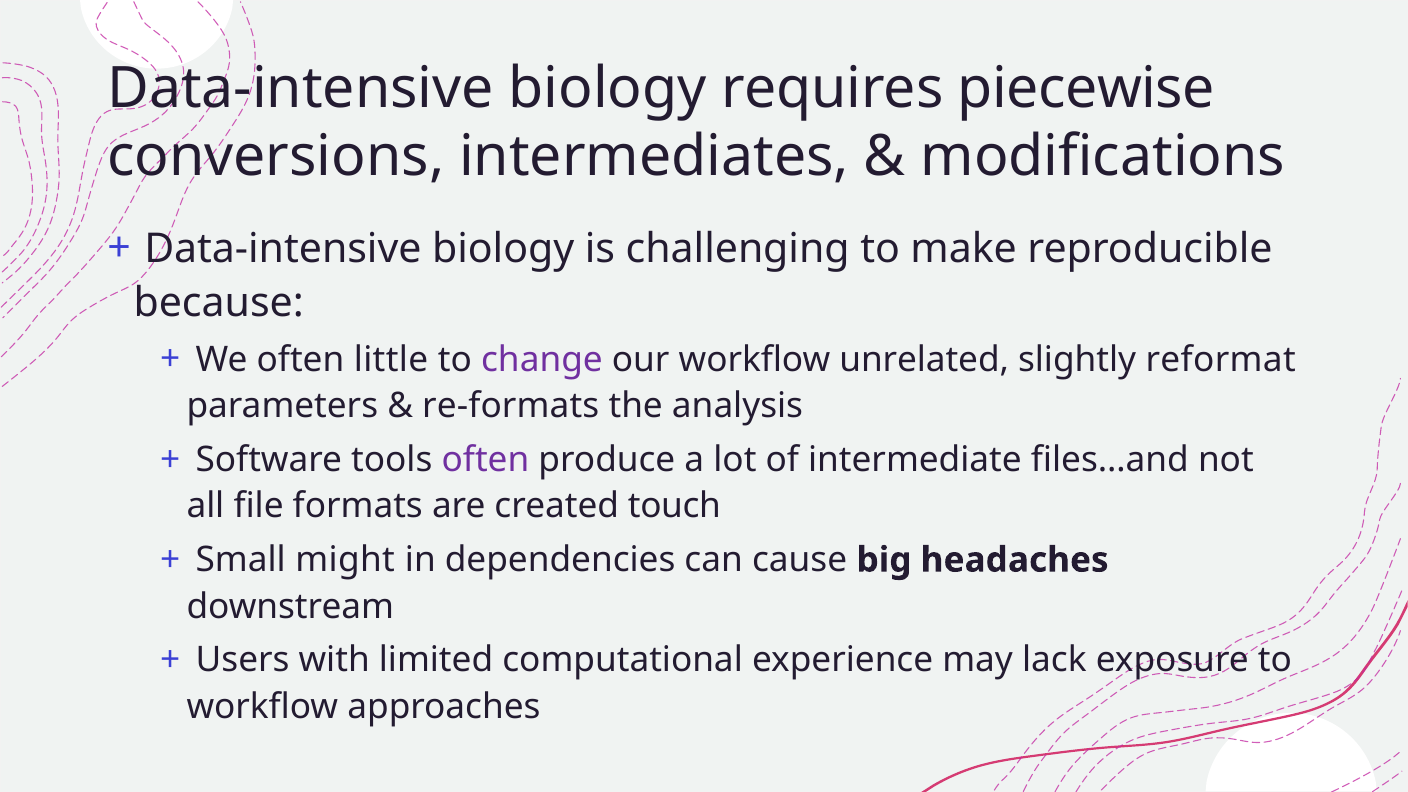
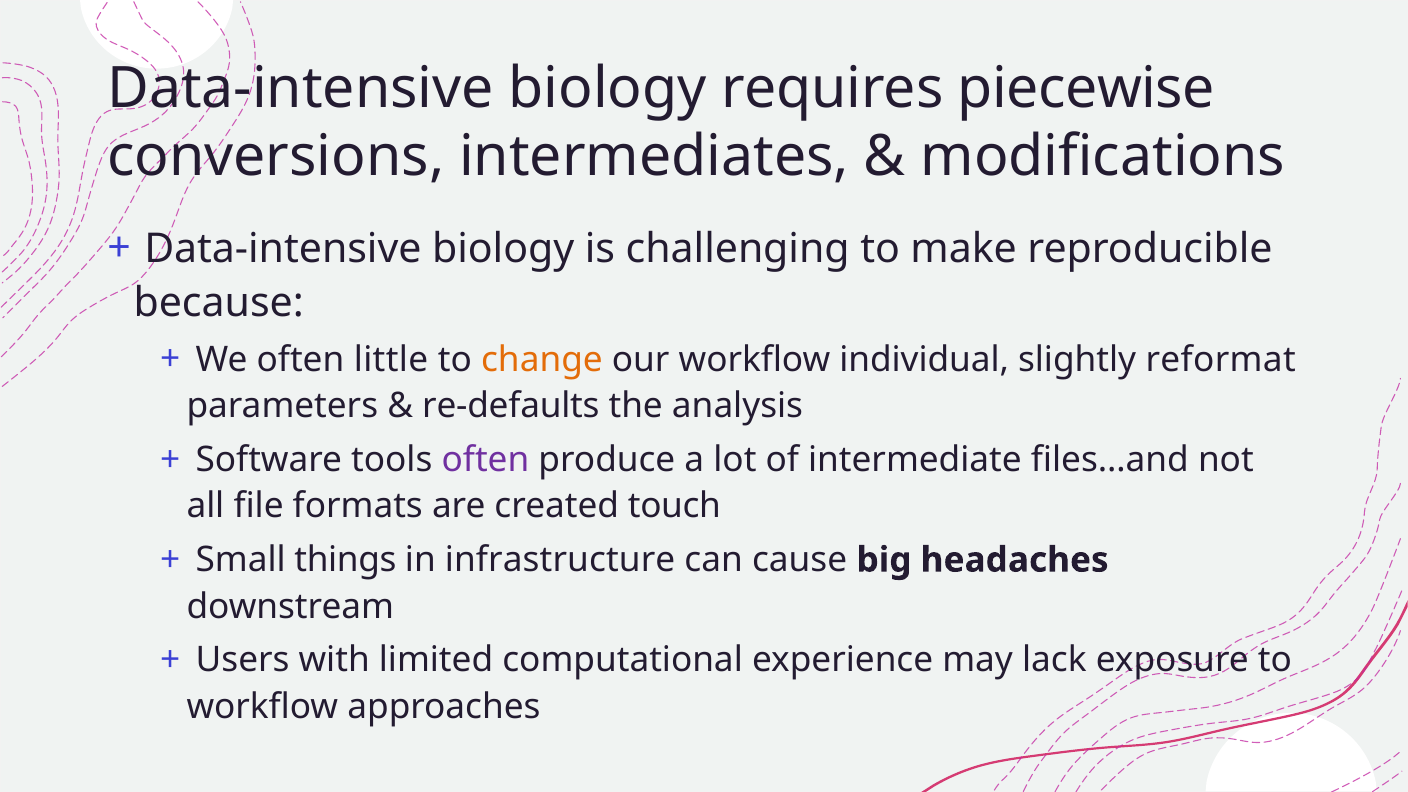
change colour: purple -> orange (542, 360)
unrelated: unrelated -> individual (924, 360)
re-formats: re-formats -> re-defaults (511, 406)
might: might -> things (345, 560)
dependencies: dependencies -> infrastructure (560, 560)
